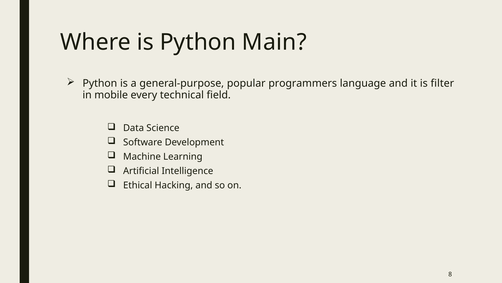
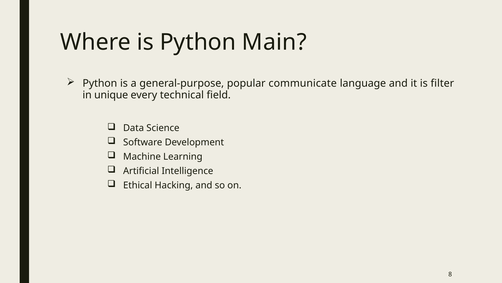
programmers: programmers -> communicate (303, 83)
mobile: mobile -> unique (111, 95)
